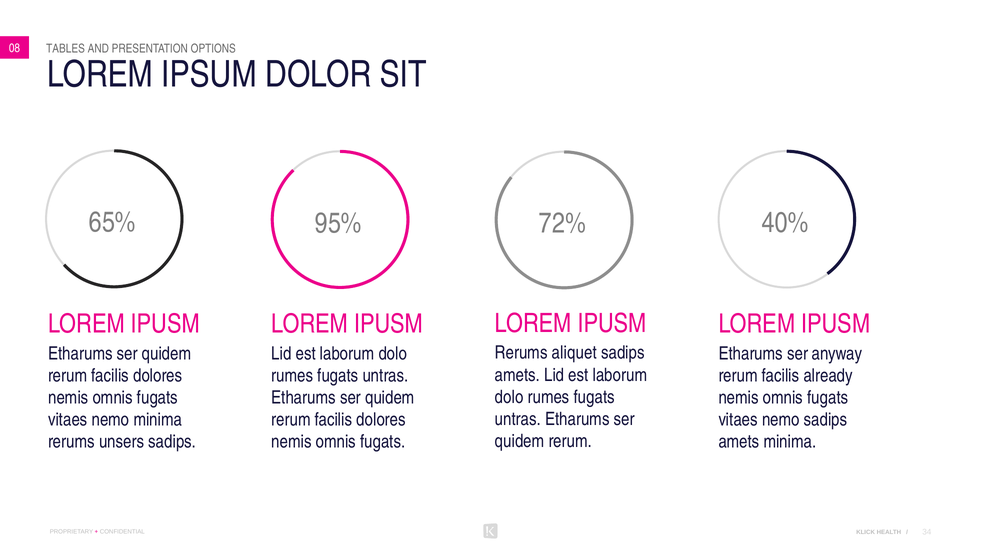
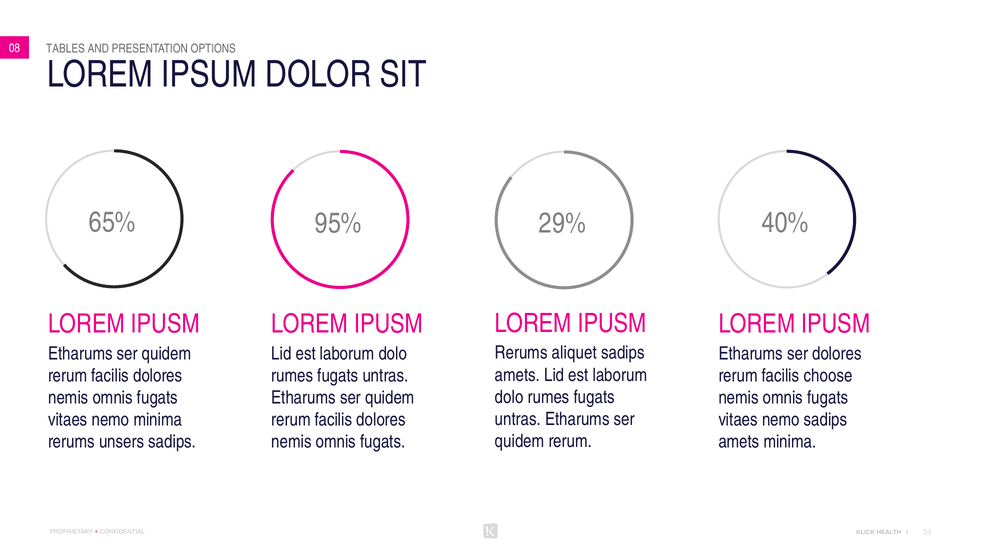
72%: 72% -> 29% (562, 223)
ser anyway: anyway -> dolores (837, 353)
already: already -> choose (828, 375)
